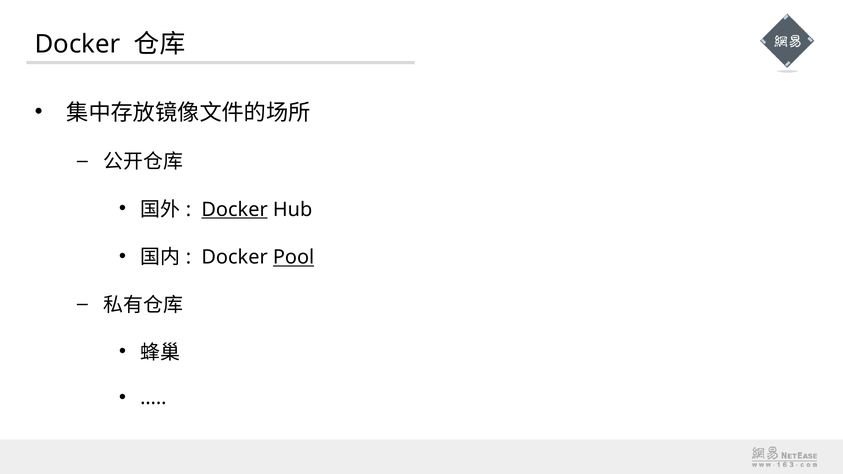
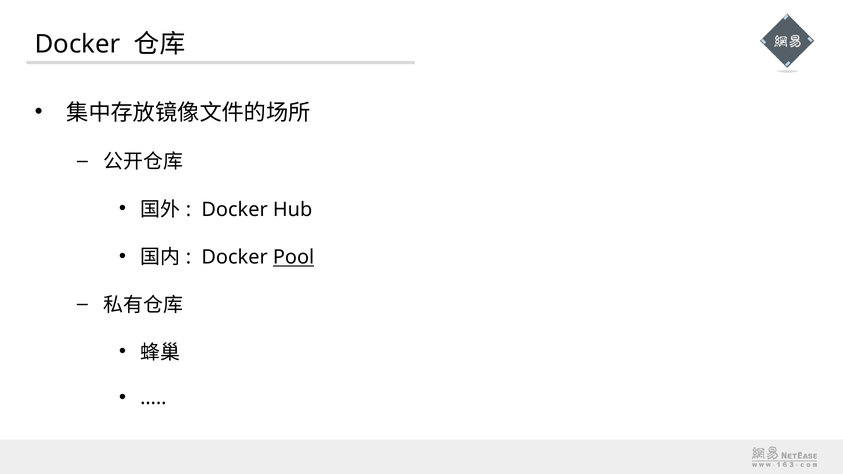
Docker underline: present -> none (235, 210)
